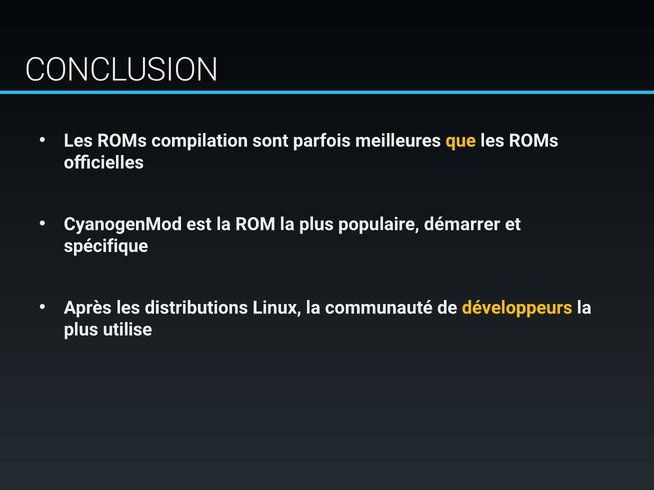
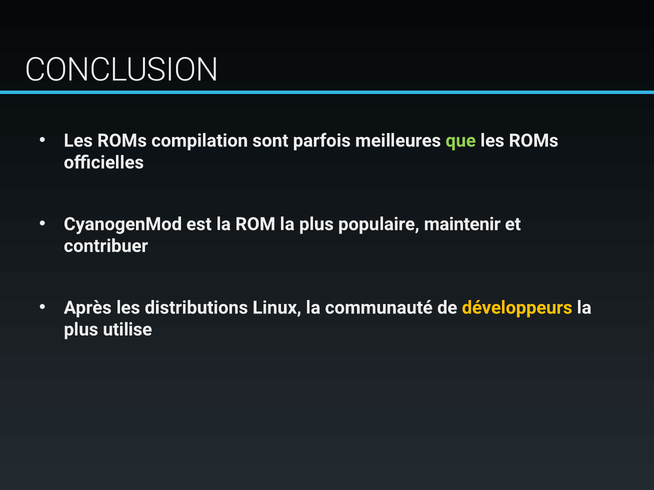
que colour: yellow -> light green (461, 141)
démarrer: démarrer -> maintenir (462, 224)
spécifique: spécifique -> contribuer (106, 246)
